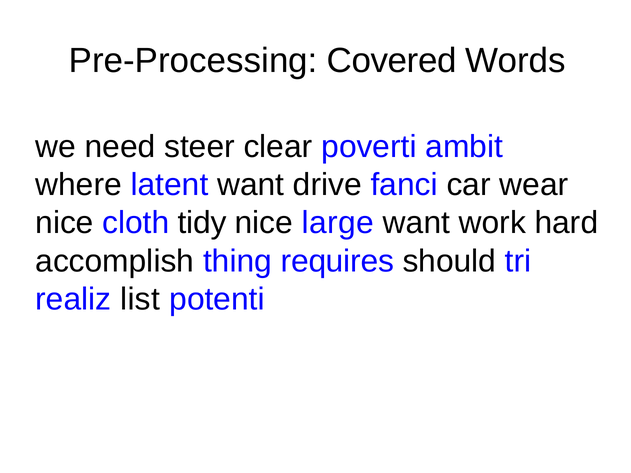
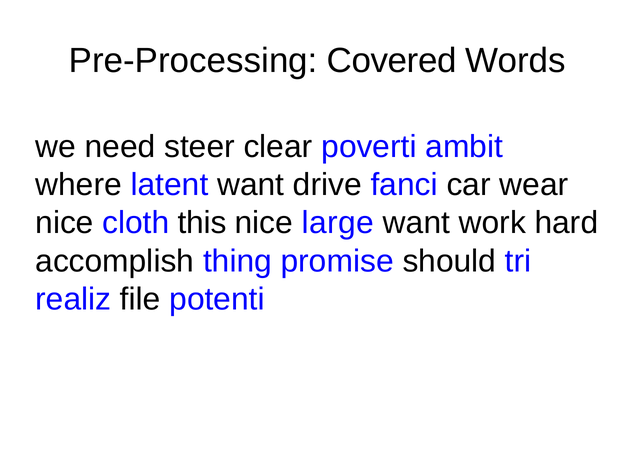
tidy: tidy -> this (202, 223)
requires: requires -> promise (337, 261)
list: list -> file (140, 299)
